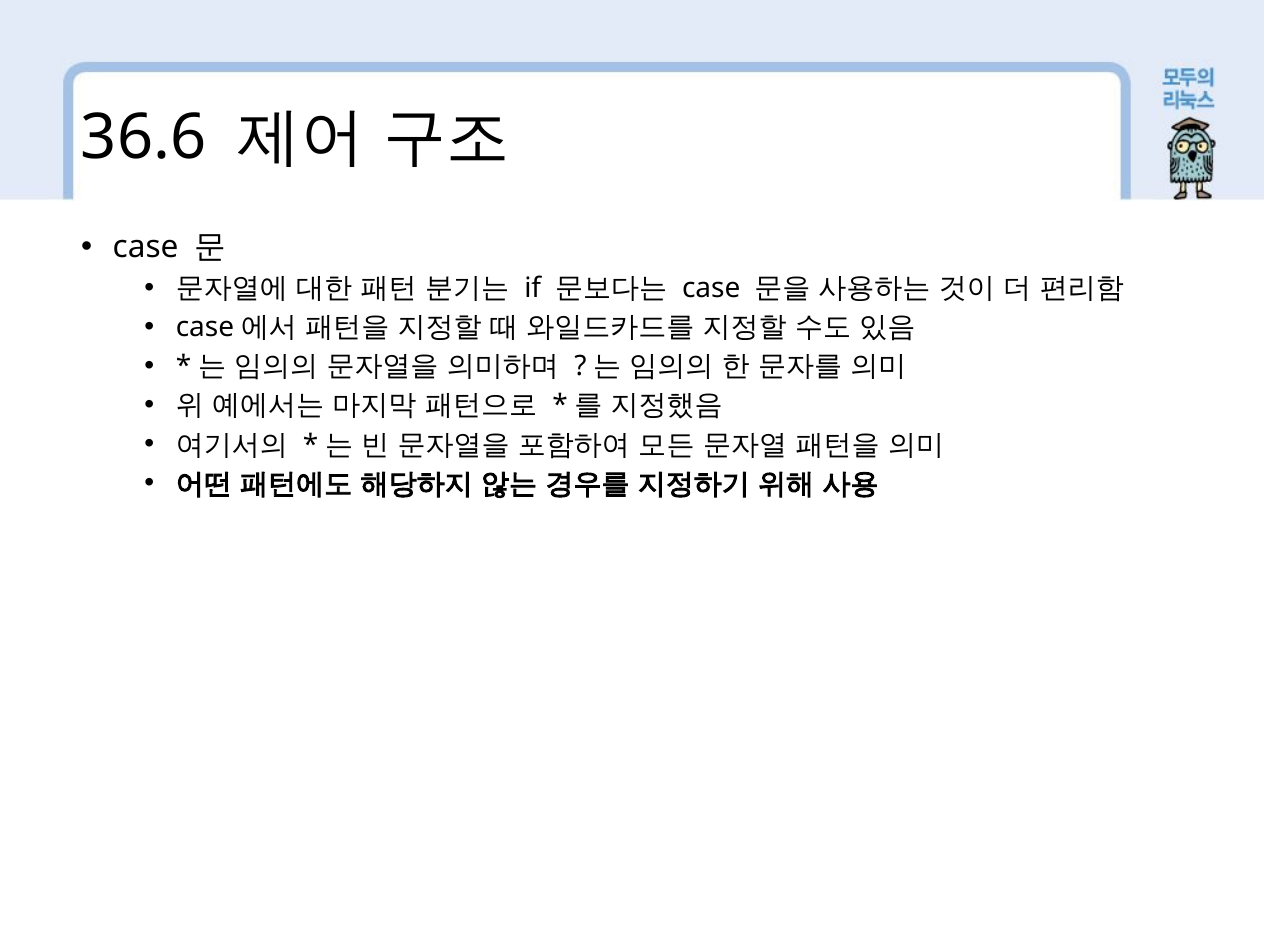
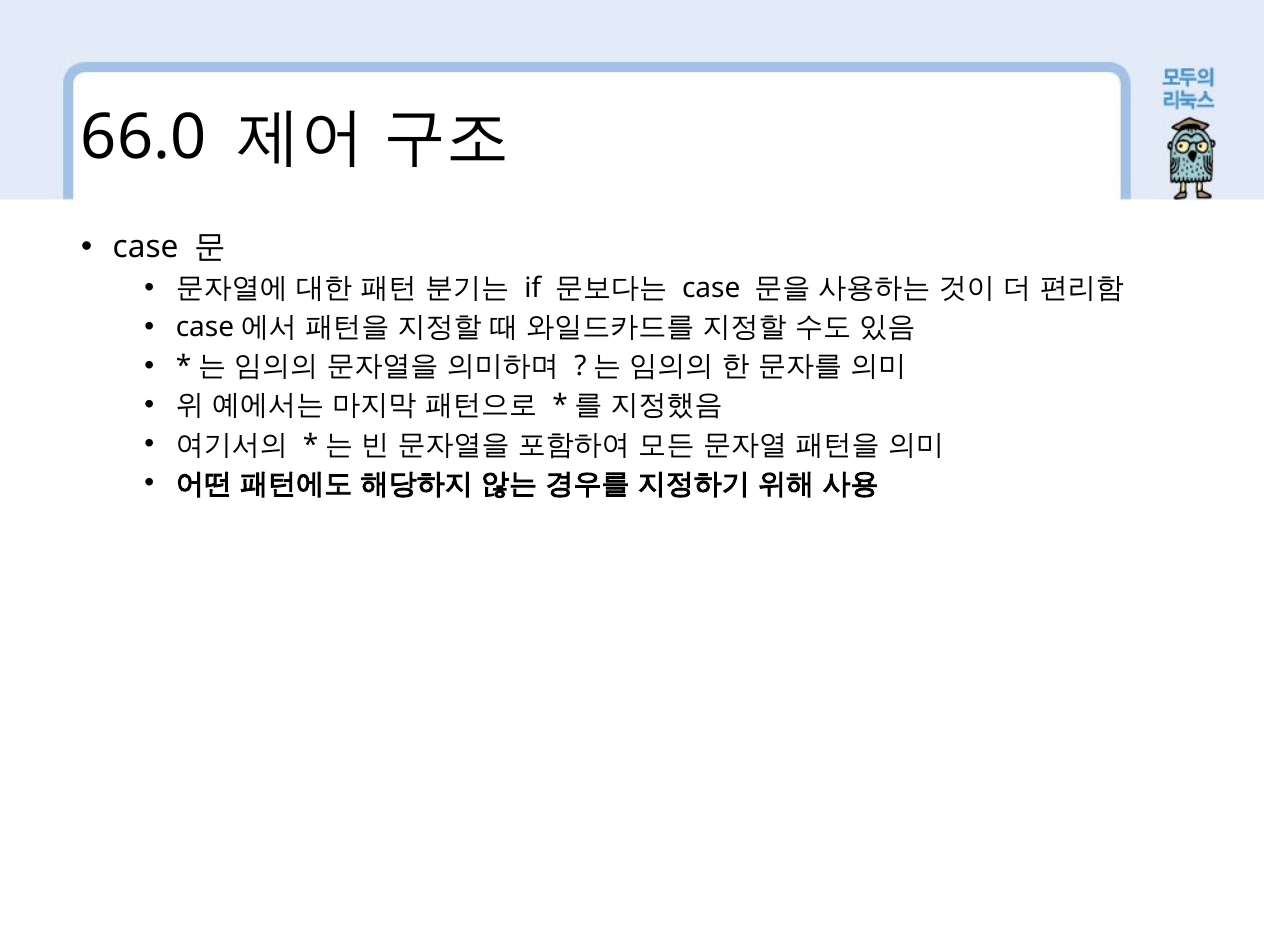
36.6: 36.6 -> 66.0 (144, 137)
